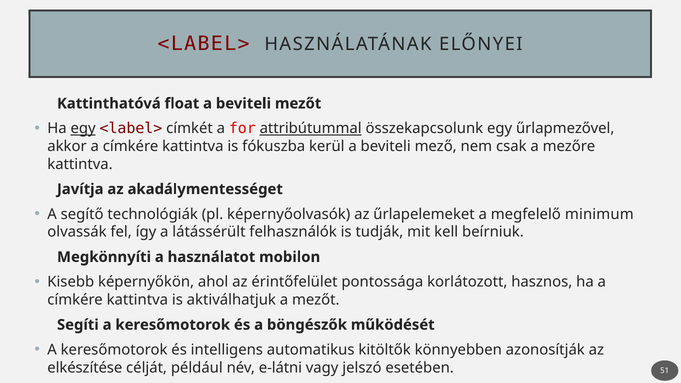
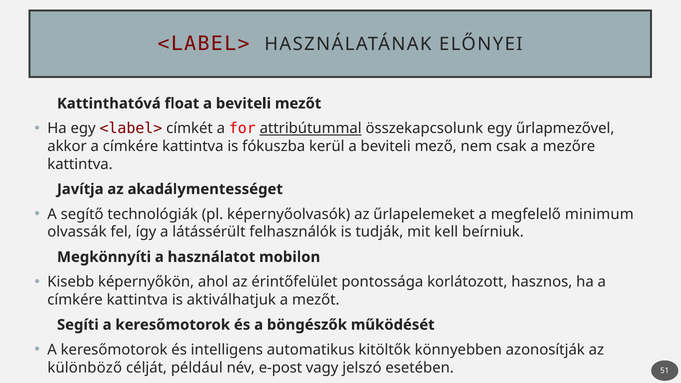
egy underline: present -> none (83, 128)
elkészítése: elkészítése -> különböző (85, 368)
e-látni: e-látni -> e-post (280, 368)
